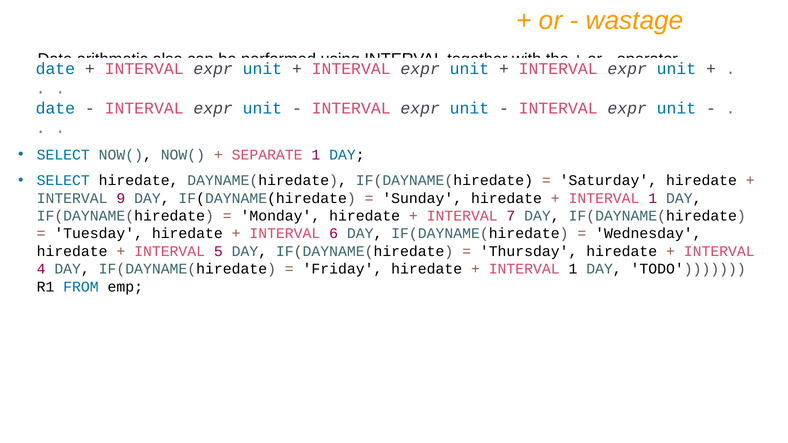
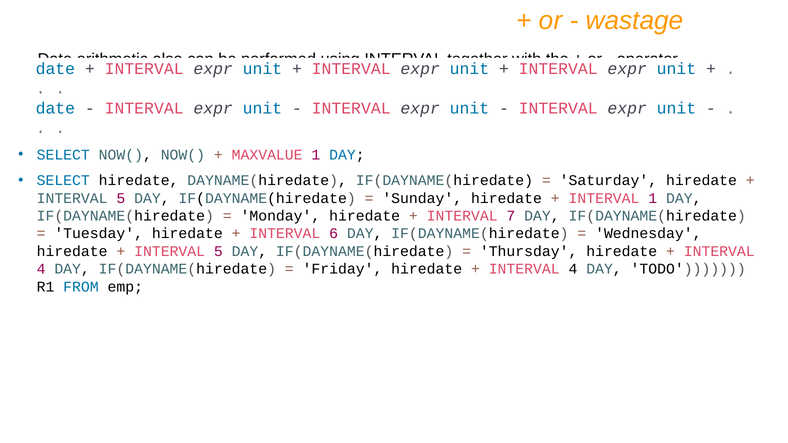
SEPARATE: SEPARATE -> MAXVALUE (267, 155)
9: 9 -> 5 (121, 198)
1: 1 -> 4 (573, 269)
